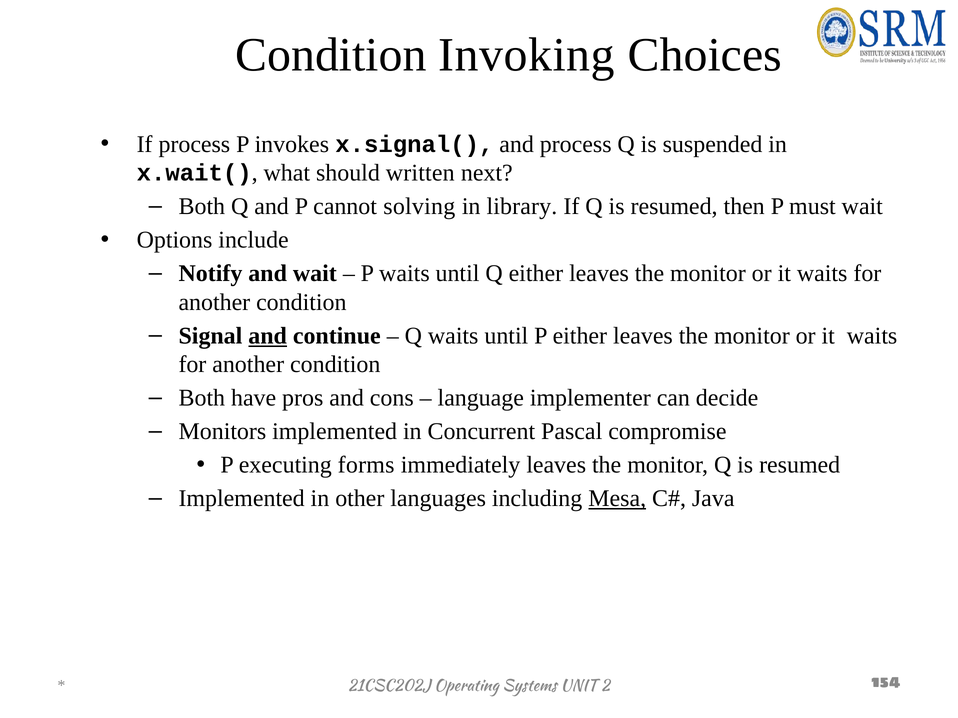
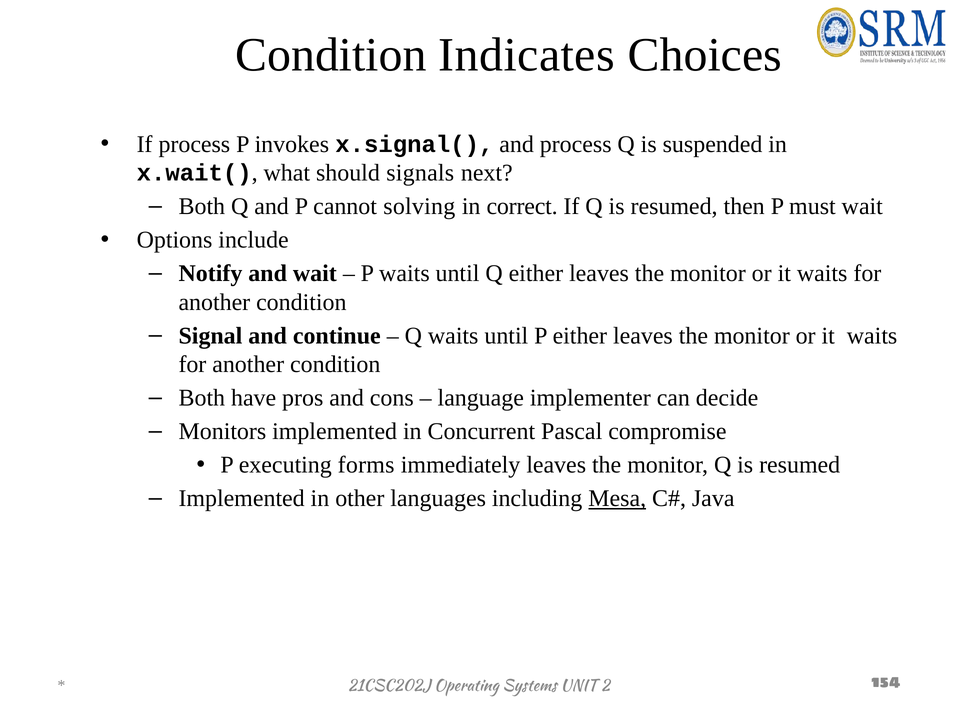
Invoking: Invoking -> Indicates (527, 55)
written: written -> signals (420, 173)
library: library -> correct (522, 207)
and underline: present -> none (268, 336)
